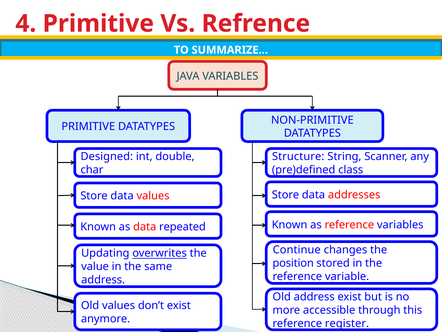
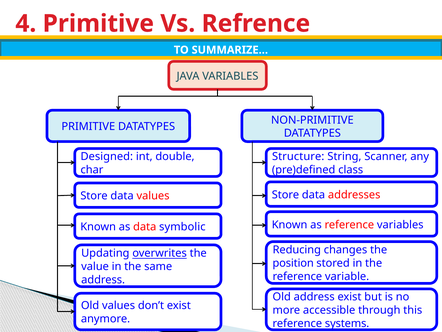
repeated: repeated -> symbolic (182, 227)
Continue: Continue -> Reducing (297, 250)
register: register -> systems (347, 323)
